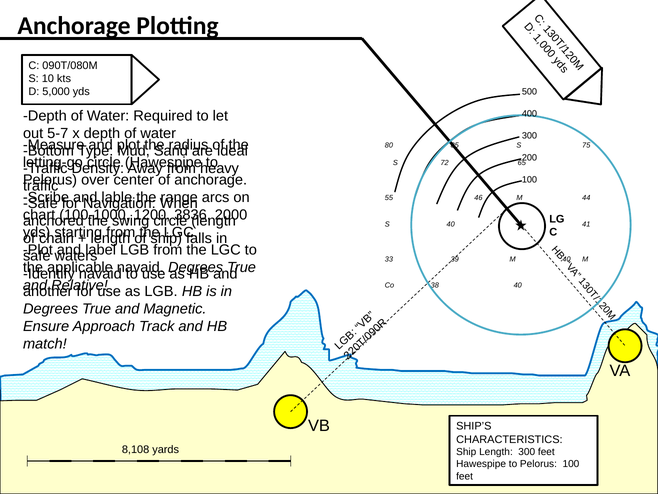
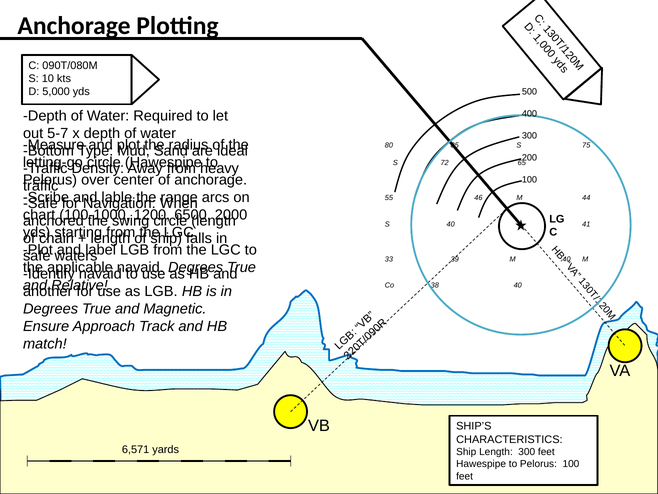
3836: 3836 -> 6500 (193, 215)
8,108: 8,108 -> 6,571 (136, 449)
